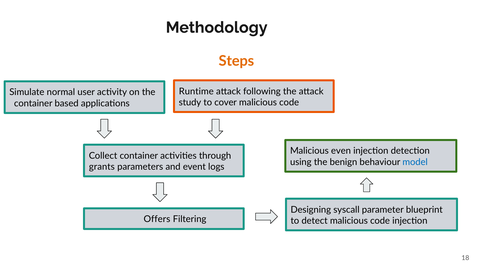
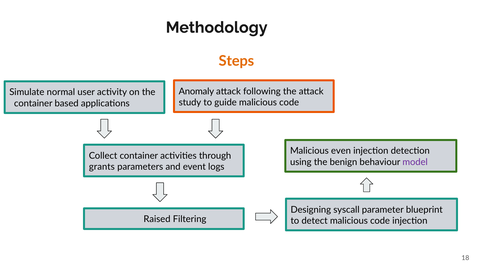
Runtime: Runtime -> Anomaly (196, 91)
cover: cover -> guide (226, 103)
model colour: blue -> purple (415, 162)
Offers: Offers -> Raised (157, 219)
